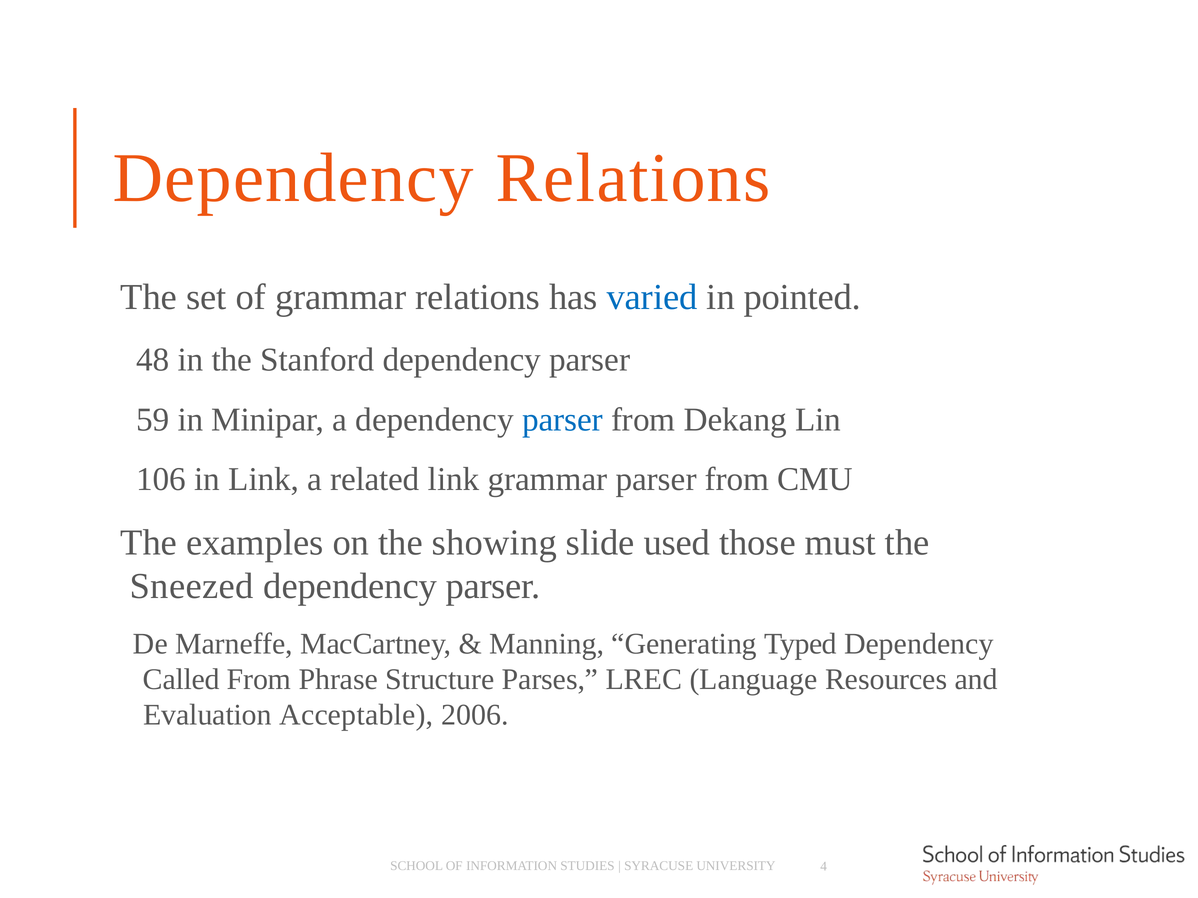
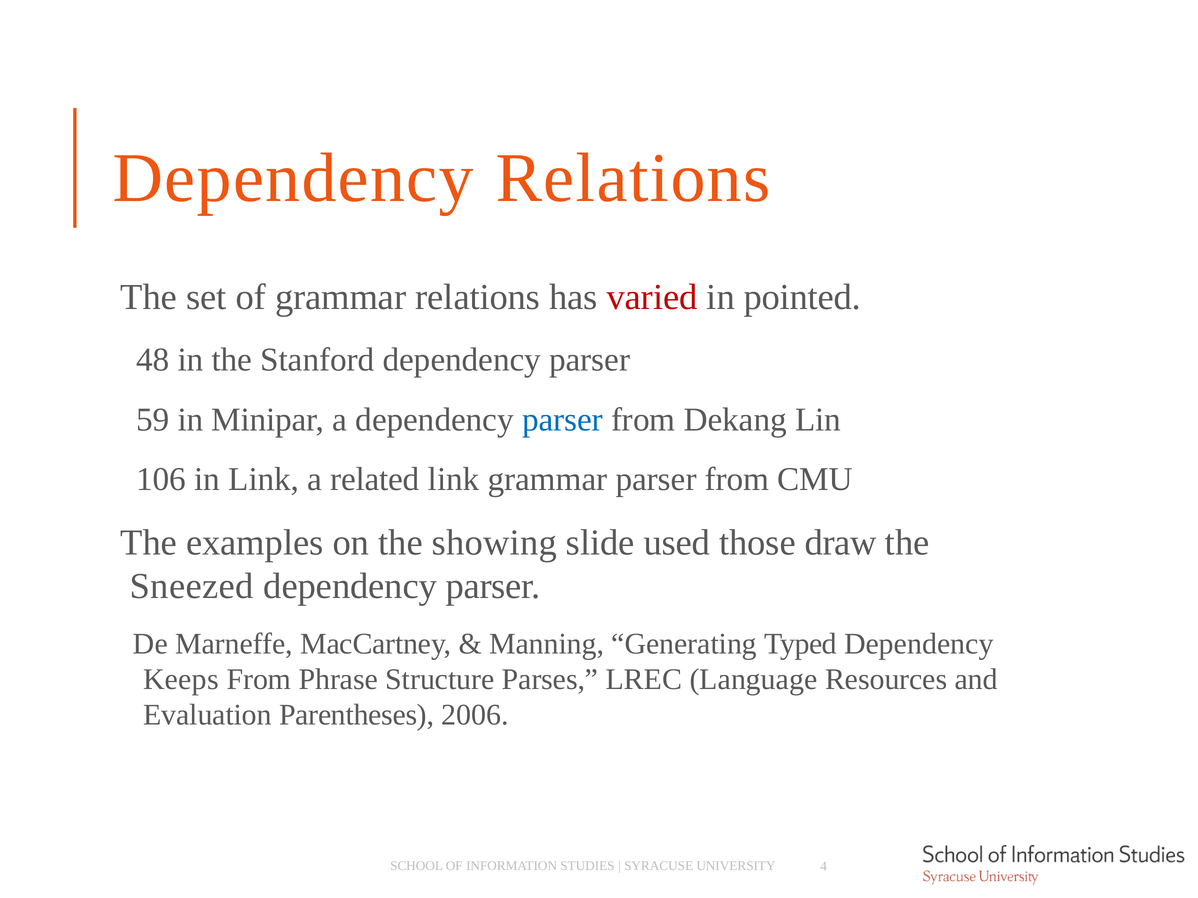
varied colour: blue -> red (652, 297)
must: must -> draw (841, 543)
Called: Called -> Keeps (181, 680)
Acceptable: Acceptable -> Parentheses (357, 715)
